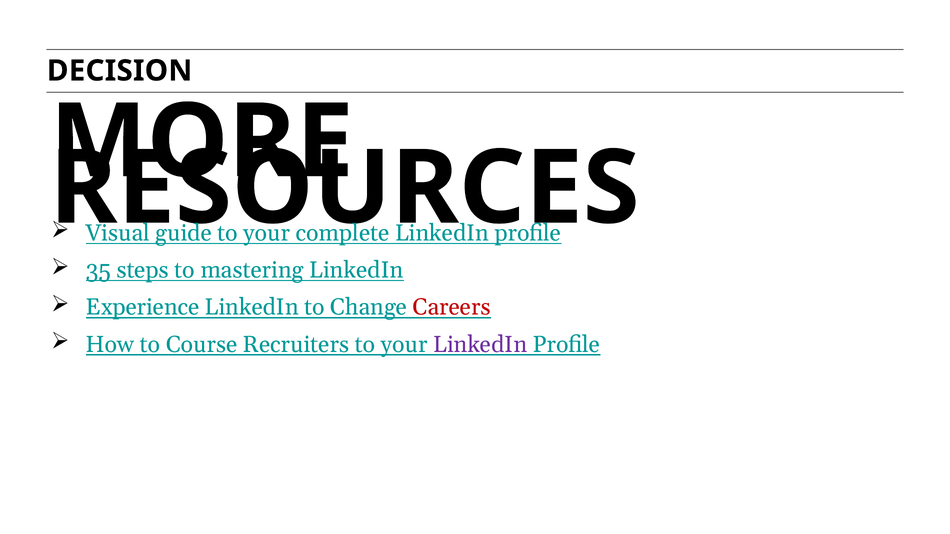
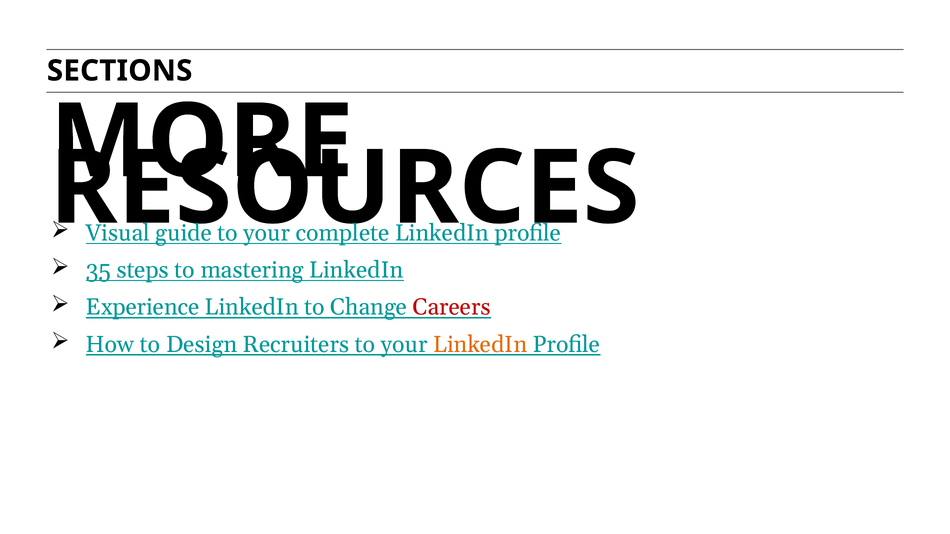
DECISION: DECISION -> SECTIONS (120, 71)
Course: Course -> Design (202, 344)
LinkedIn colour: purple -> orange (480, 344)
